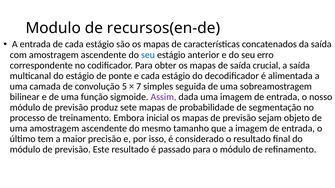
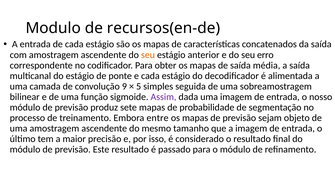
seu colour: blue -> orange (148, 55)
crucial: crucial -> média (267, 65)
5: 5 -> 9 (124, 87)
7: 7 -> 5 (139, 87)
inicial: inicial -> entre (158, 118)
